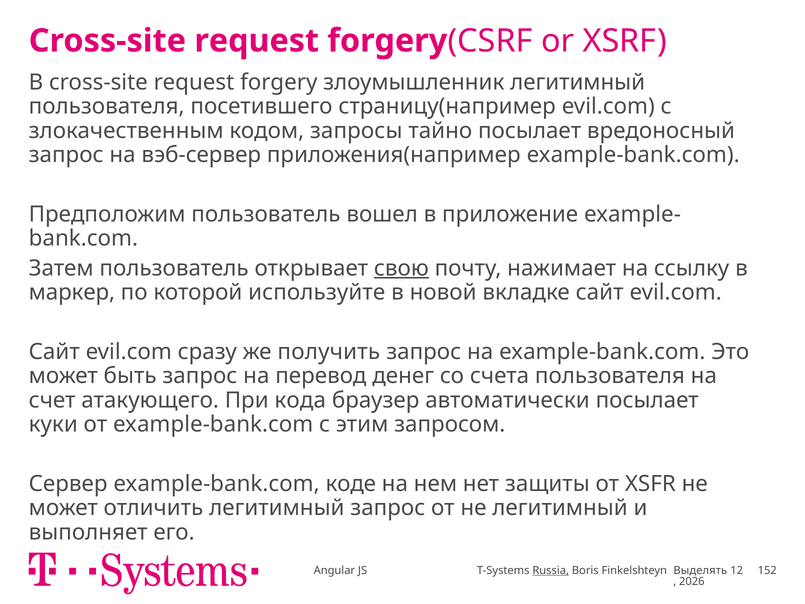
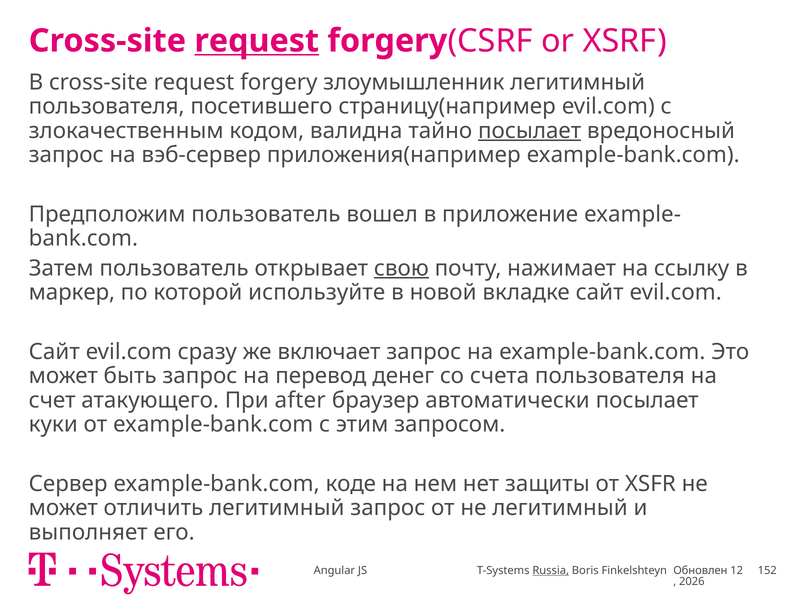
request underline: none -> present (257, 41)
запросы: запросы -> валидна (356, 131)
посылает underline: none -> present (530, 131)
получить: получить -> включает (329, 352)
кода: кода -> after (300, 400)
Выделять: Выделять -> Обновлен (700, 570)
